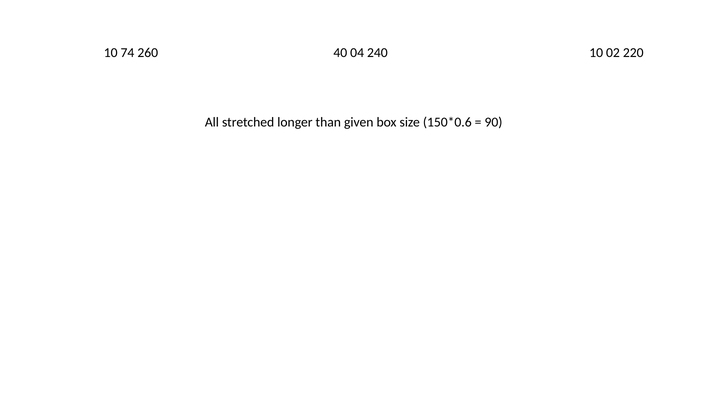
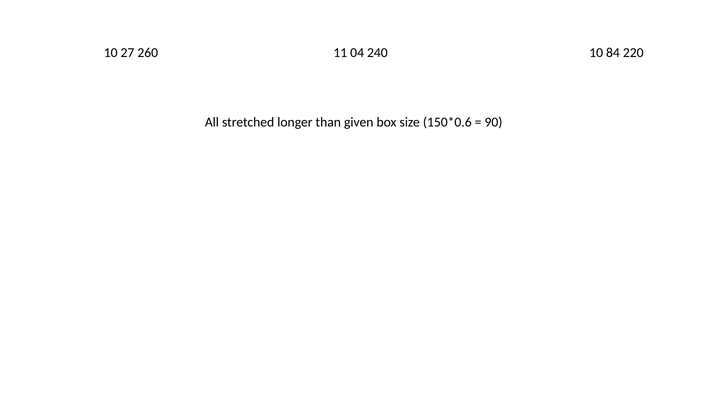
74: 74 -> 27 (127, 53)
40: 40 -> 11 (340, 53)
02: 02 -> 84 (613, 53)
